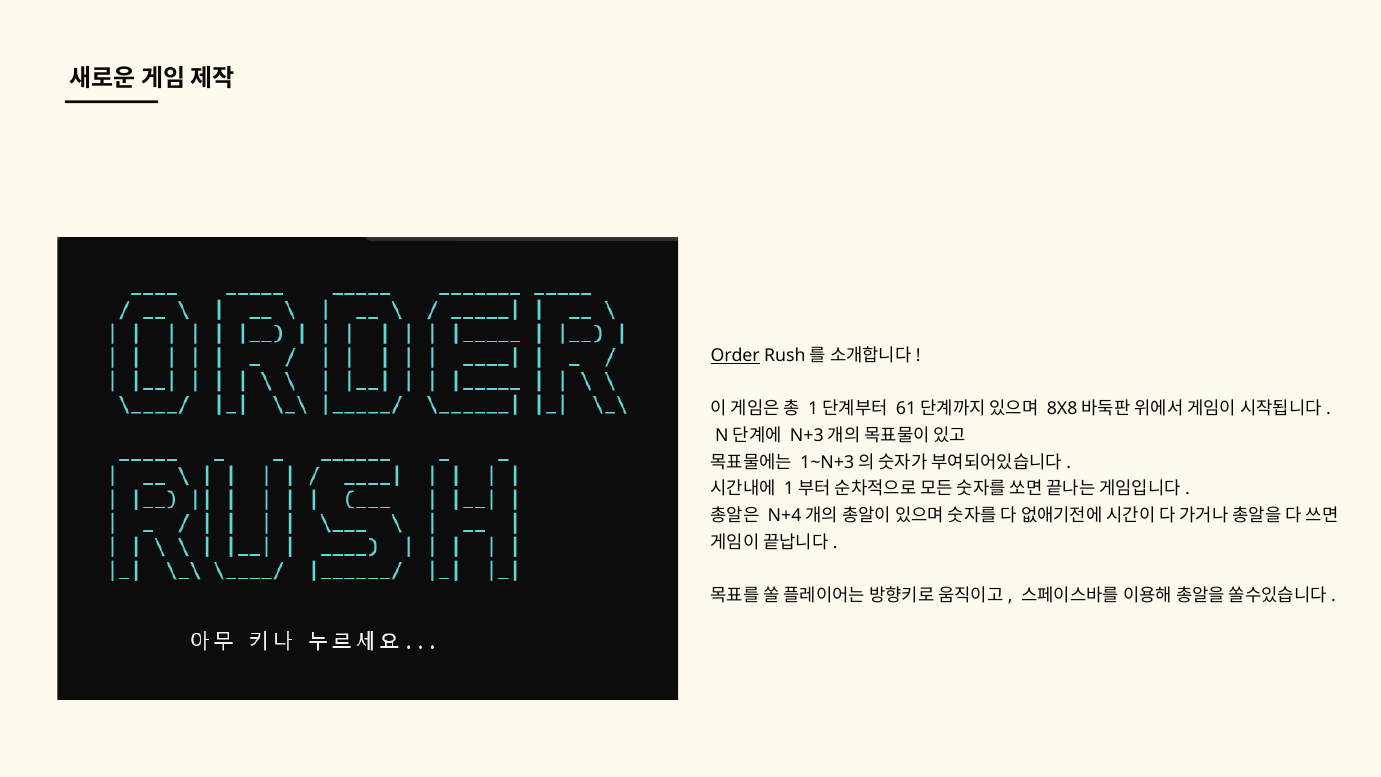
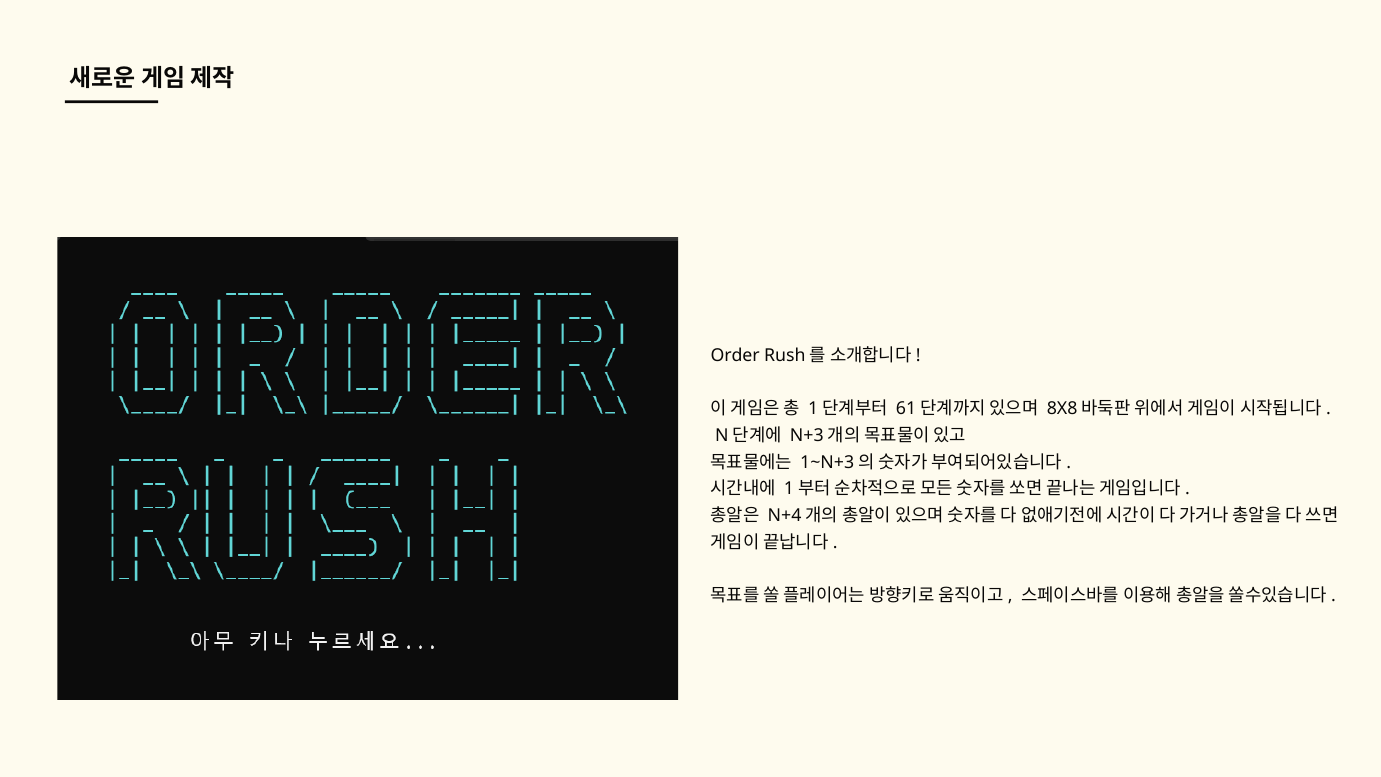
Order underline: present -> none (735, 356)
